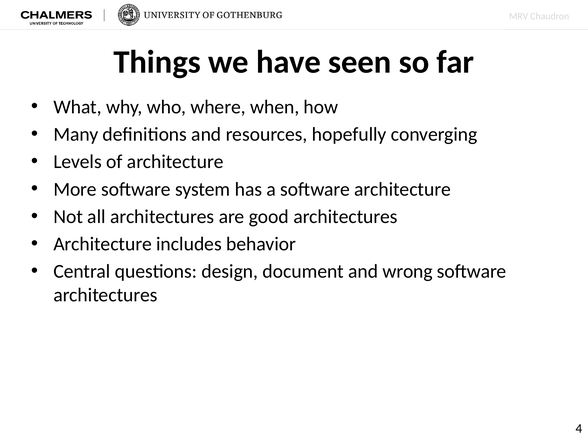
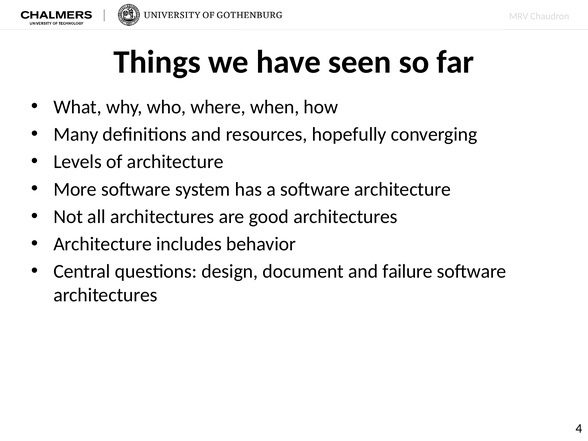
wrong: wrong -> failure (408, 272)
